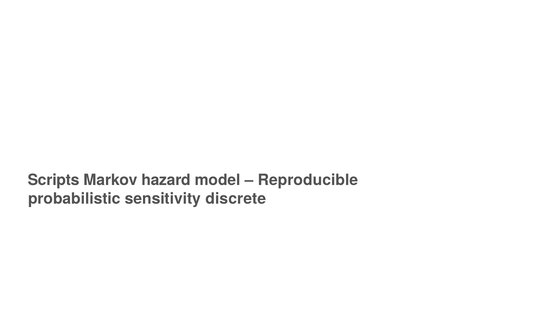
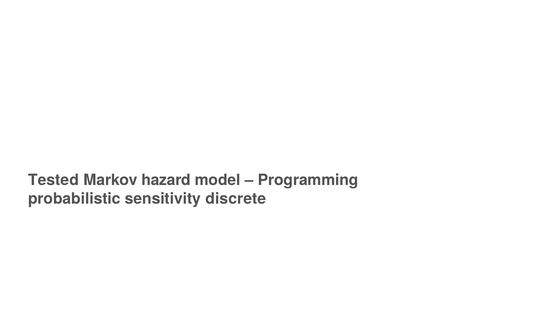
Scripts: Scripts -> Tested (53, 180)
Reproducible: Reproducible -> Programming (308, 180)
